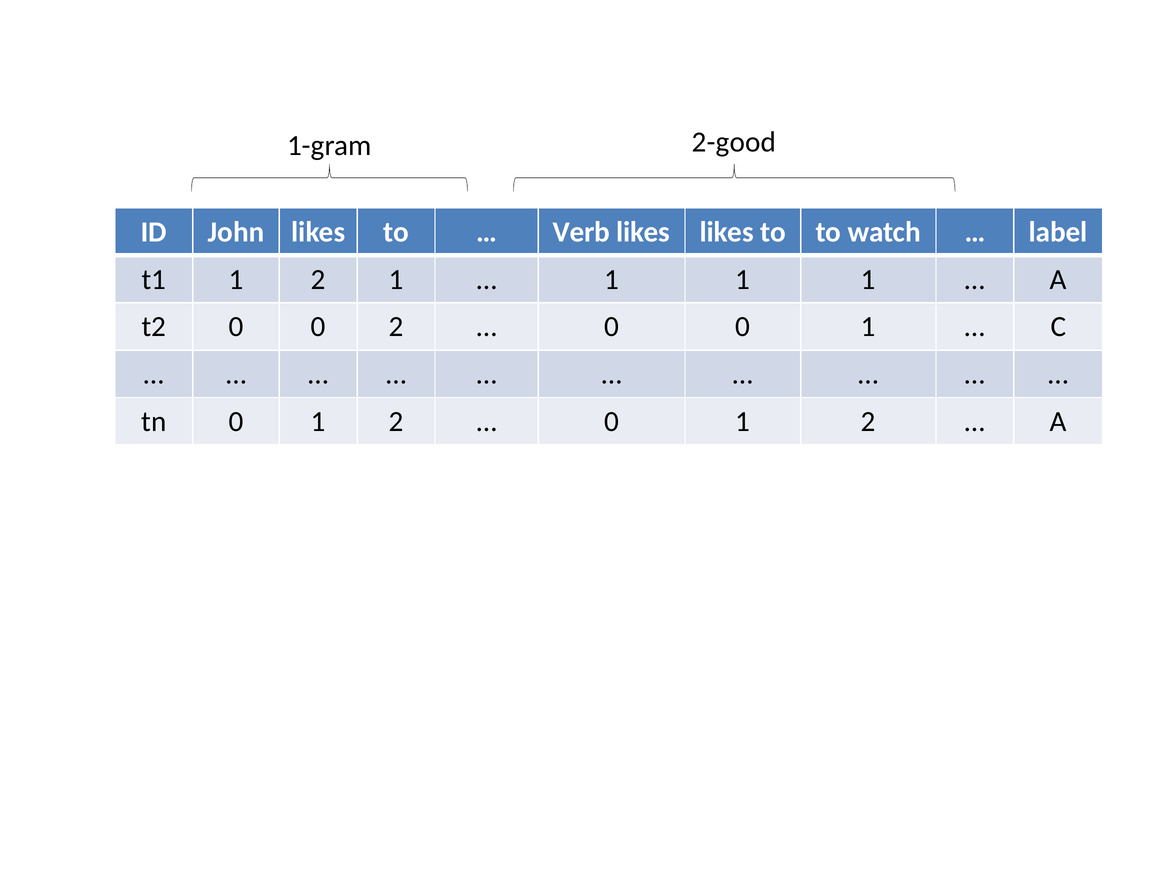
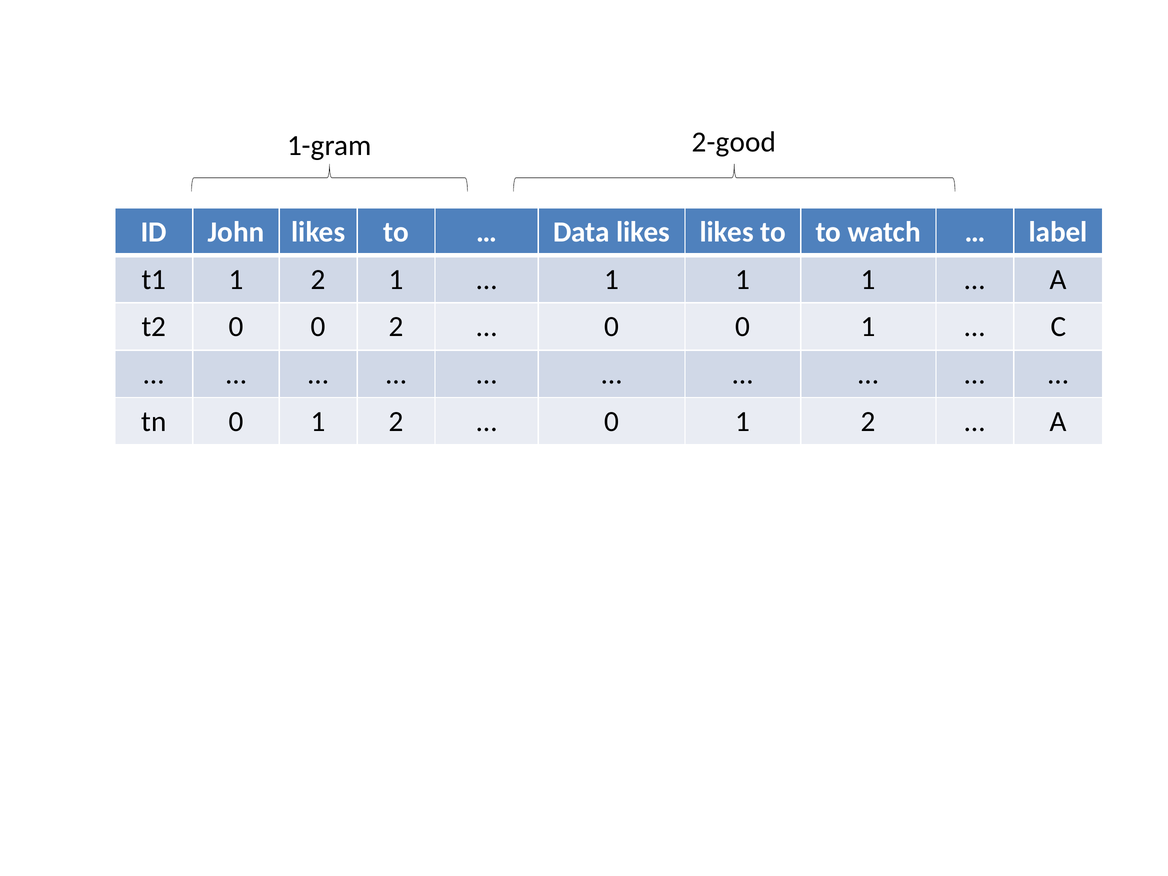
Verb: Verb -> Data (581, 232)
